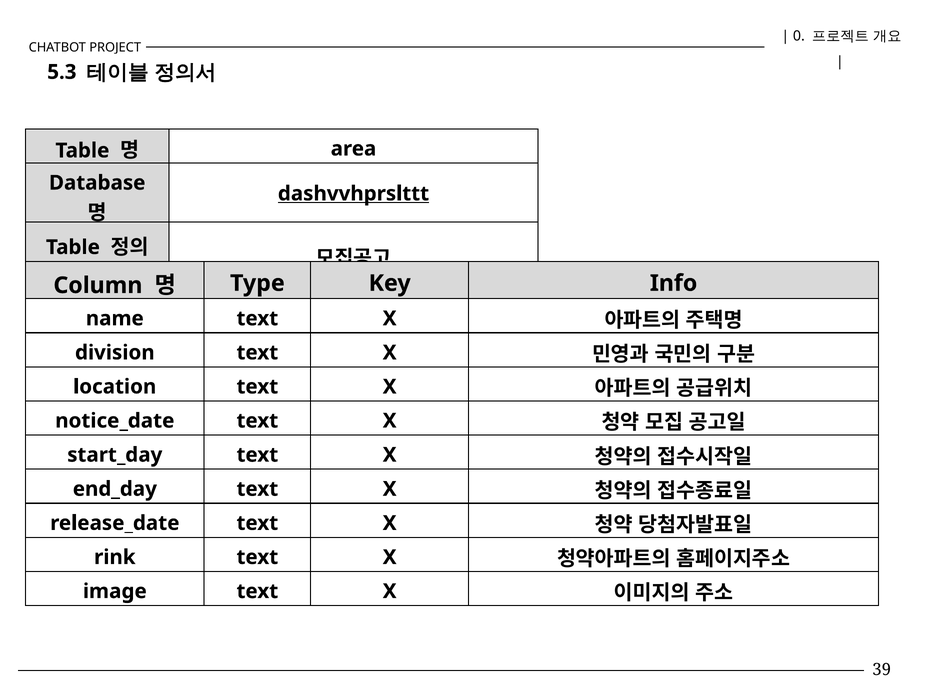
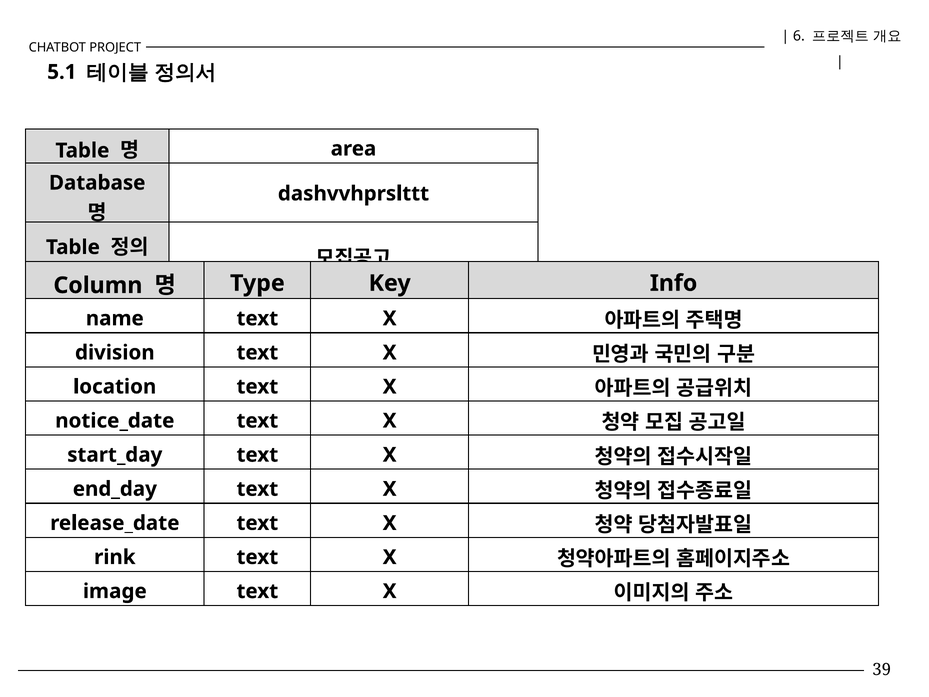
0: 0 -> 6 (799, 36)
5.3: 5.3 -> 5.1 (62, 72)
dashvvhprslttt underline: present -> none (353, 194)
